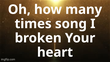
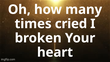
song: song -> cried (71, 24)
